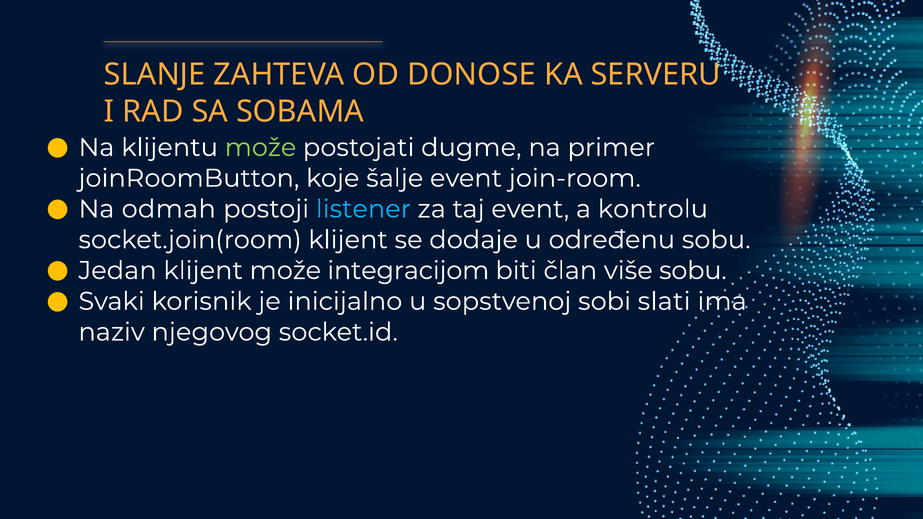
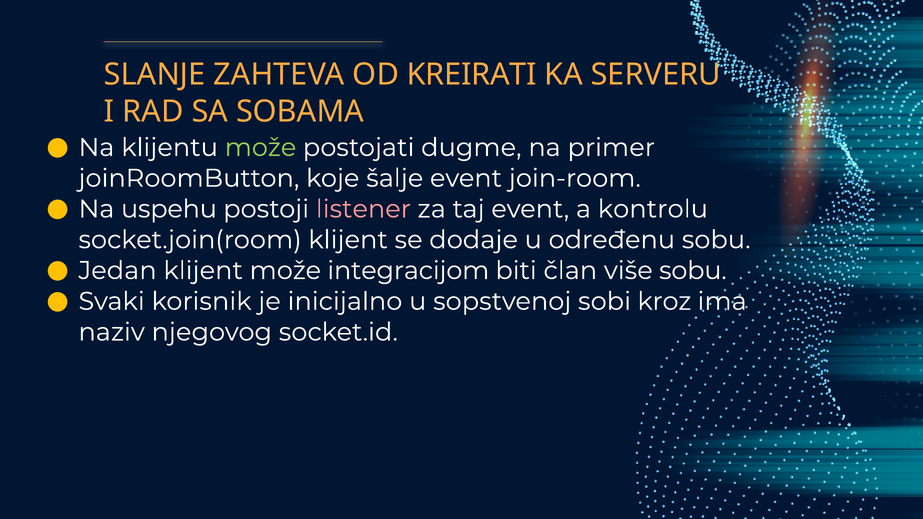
DONOSE: DONOSE -> KREIRATI (472, 75)
odmah: odmah -> uspehu (169, 209)
listener colour: light blue -> pink (363, 209)
slati: slati -> kroz (664, 301)
